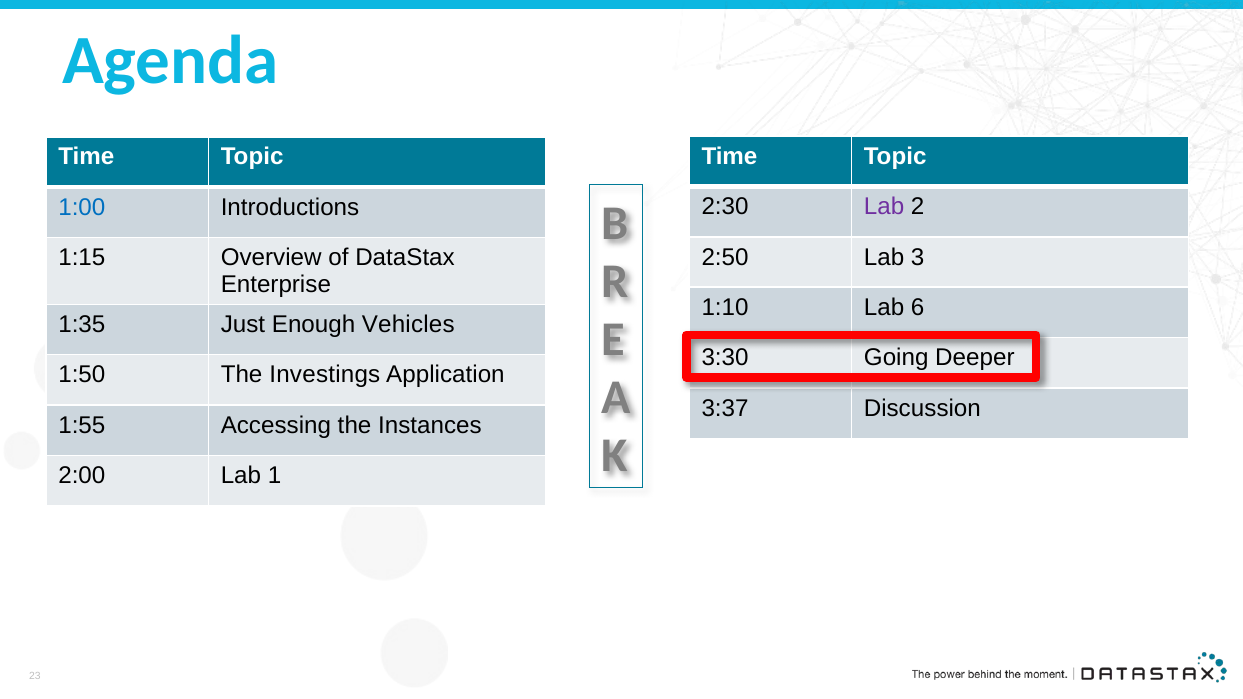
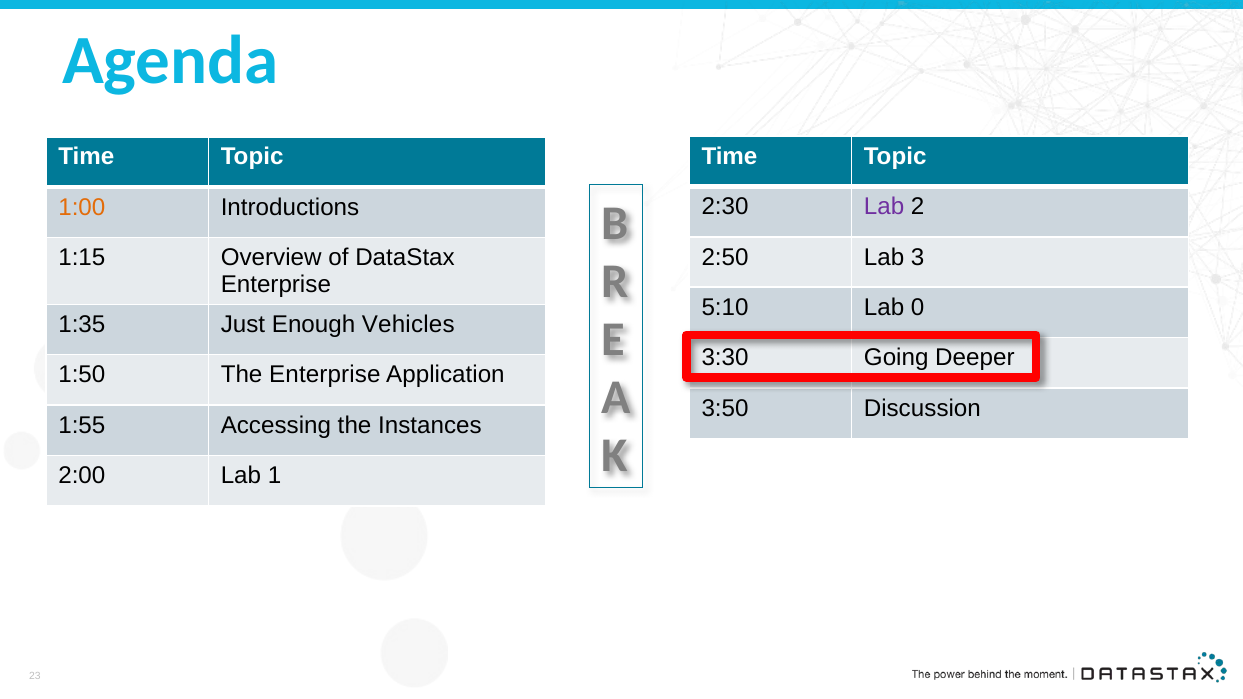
1:00 colour: blue -> orange (82, 207)
1:10: 1:10 -> 5:10 (725, 308)
6: 6 -> 0 (918, 308)
The Investings: Investings -> Enterprise (325, 375)
3:37: 3:37 -> 3:50 (725, 408)
